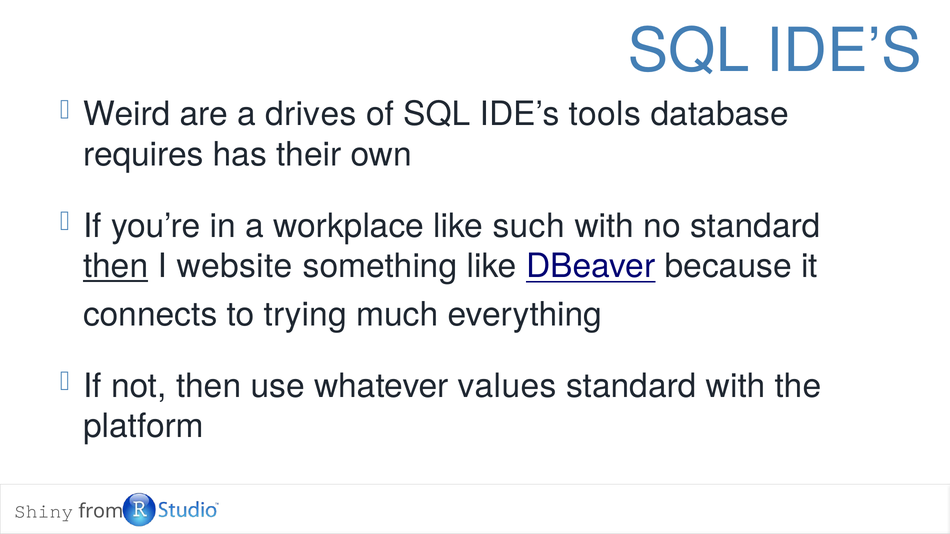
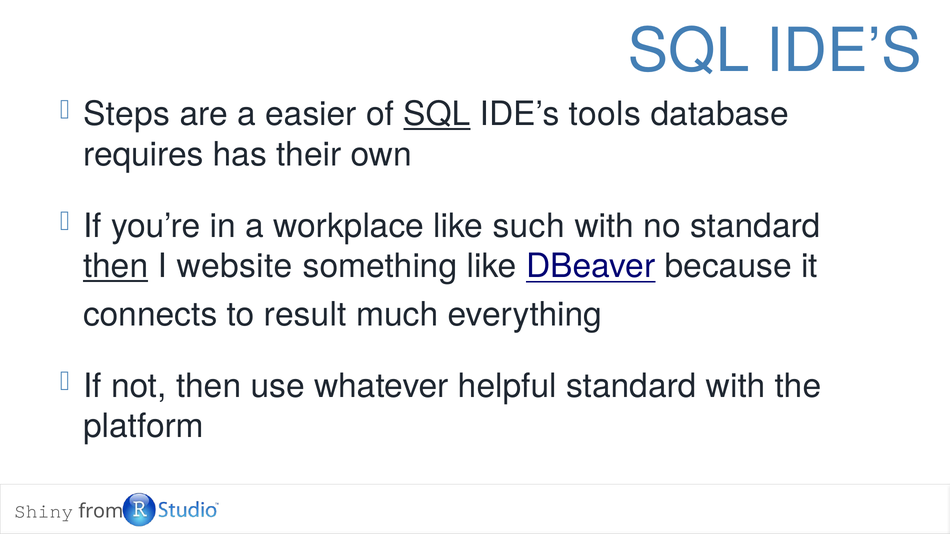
Weird: Weird -> Steps (127, 115)
drives: drives -> easier (311, 115)
SQL underline: none -> present (437, 115)
trying: trying -> result (305, 315)
values: values -> helpful (507, 386)
